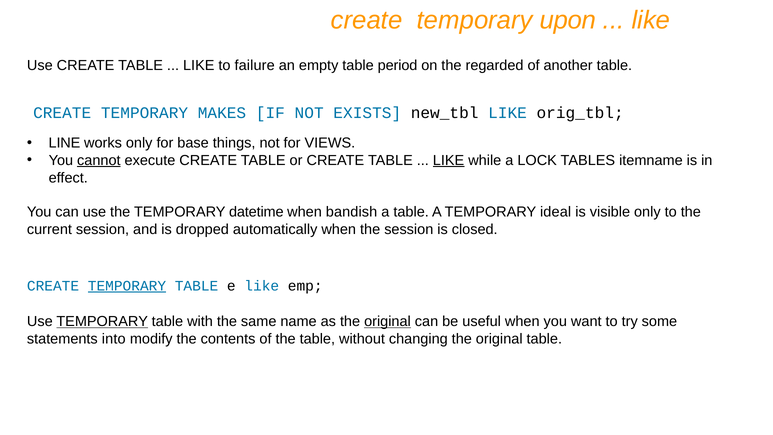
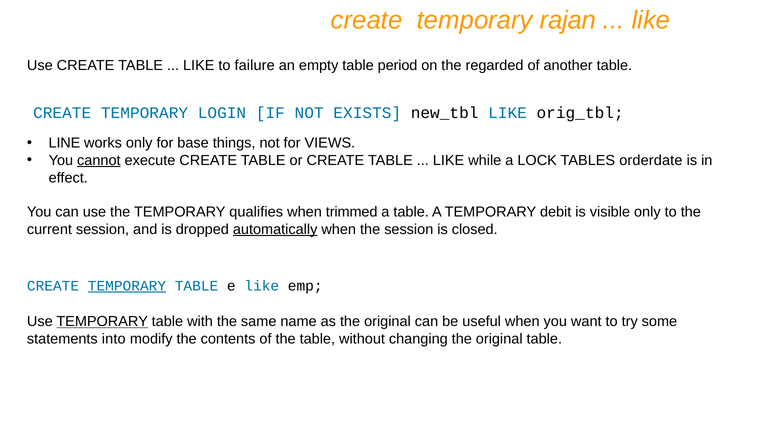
upon: upon -> rajan (568, 20)
MAKES: MAKES -> LOGIN (222, 113)
LIKE underline: present -> none (449, 160)
itemname: itemname -> orderdate (651, 160)
datetime: datetime -> qualifies (256, 212)
bandish: bandish -> trimmed (352, 212)
ideal: ideal -> debit (556, 212)
automatically underline: none -> present (275, 229)
original underline: present -> none (387, 321)
